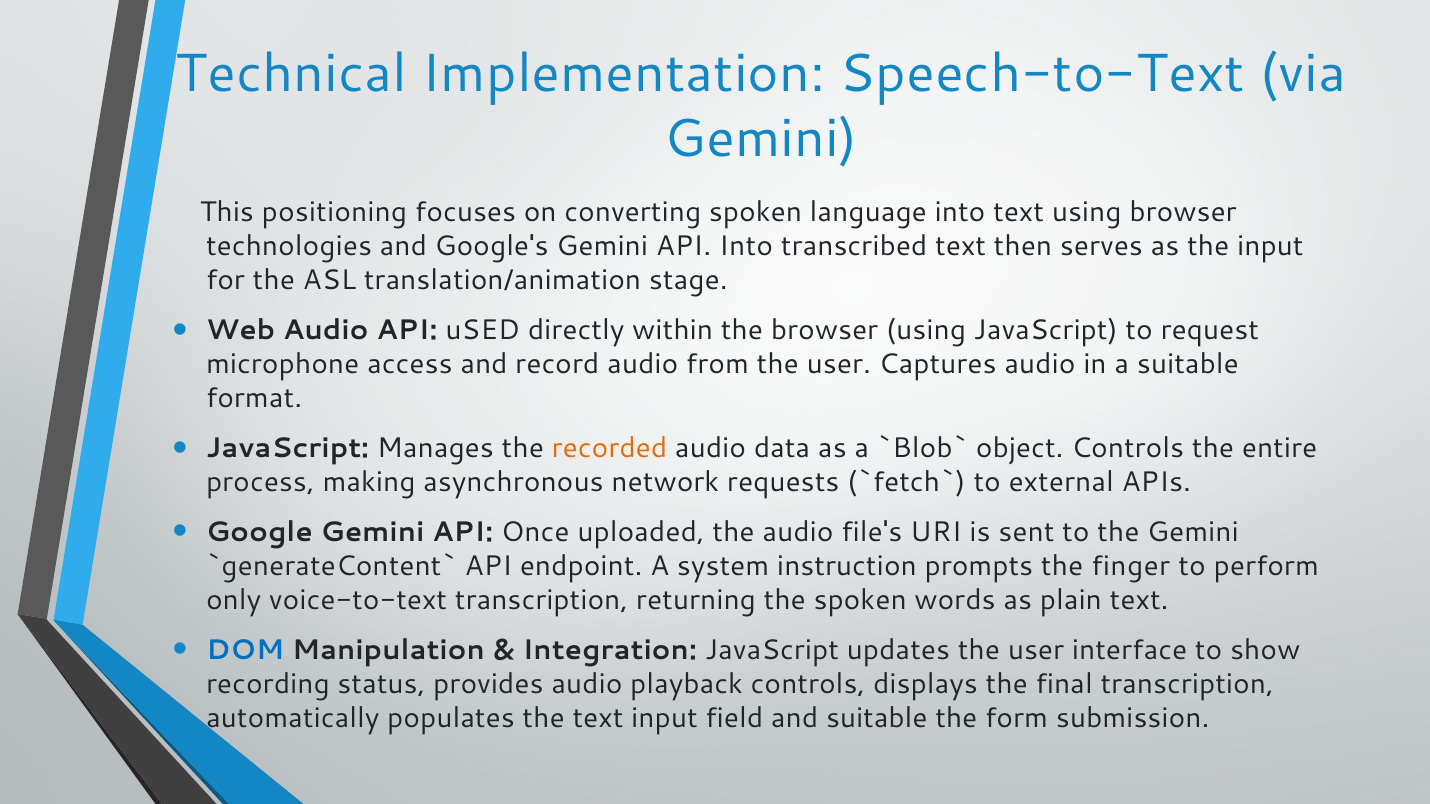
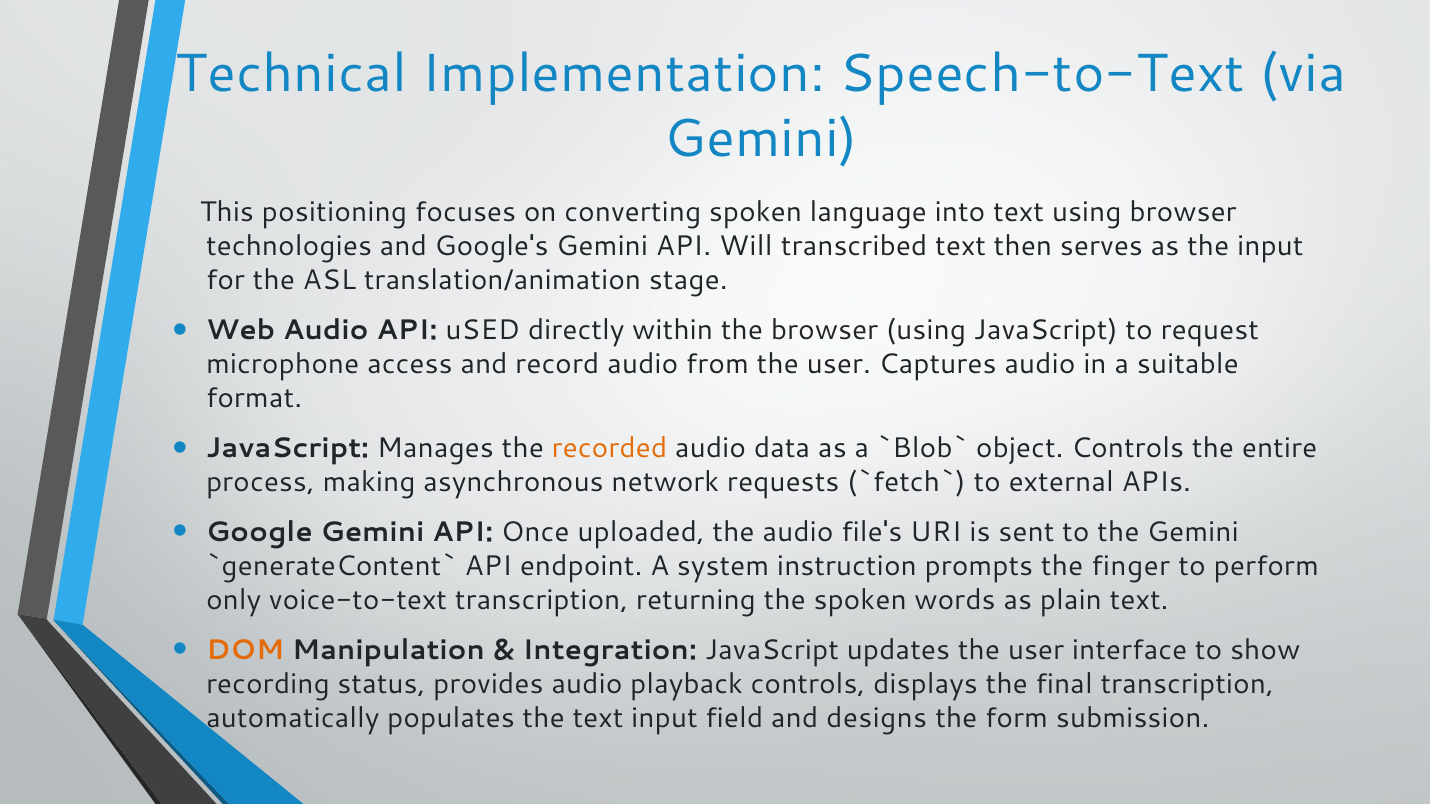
API Into: Into -> Will (746, 247)
DOM colour: blue -> orange (245, 650)
and suitable: suitable -> designs (877, 718)
